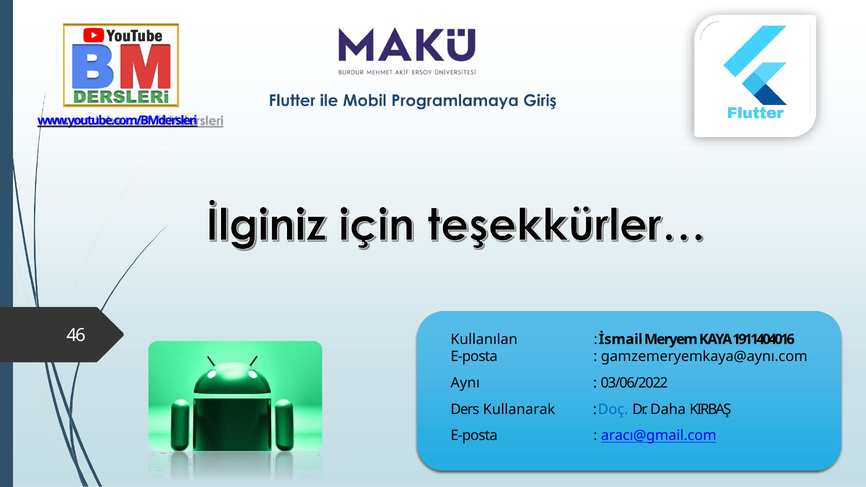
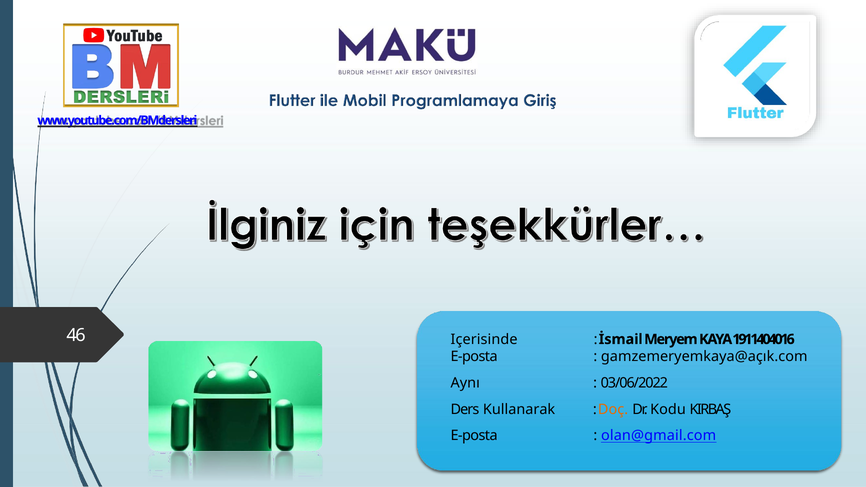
Kullanılan: Kullanılan -> Içerisinde (484, 339)
gamzemeryemkaya@aynı.com: gamzemeryemkaya@aynı.com -> gamzemeryemkaya@açık.com (704, 357)
Doç colour: blue -> orange (613, 409)
Daha: Daha -> Kodu (668, 409)
aracı@gmail.com: aracı@gmail.com -> olan@gmail.com (659, 436)
